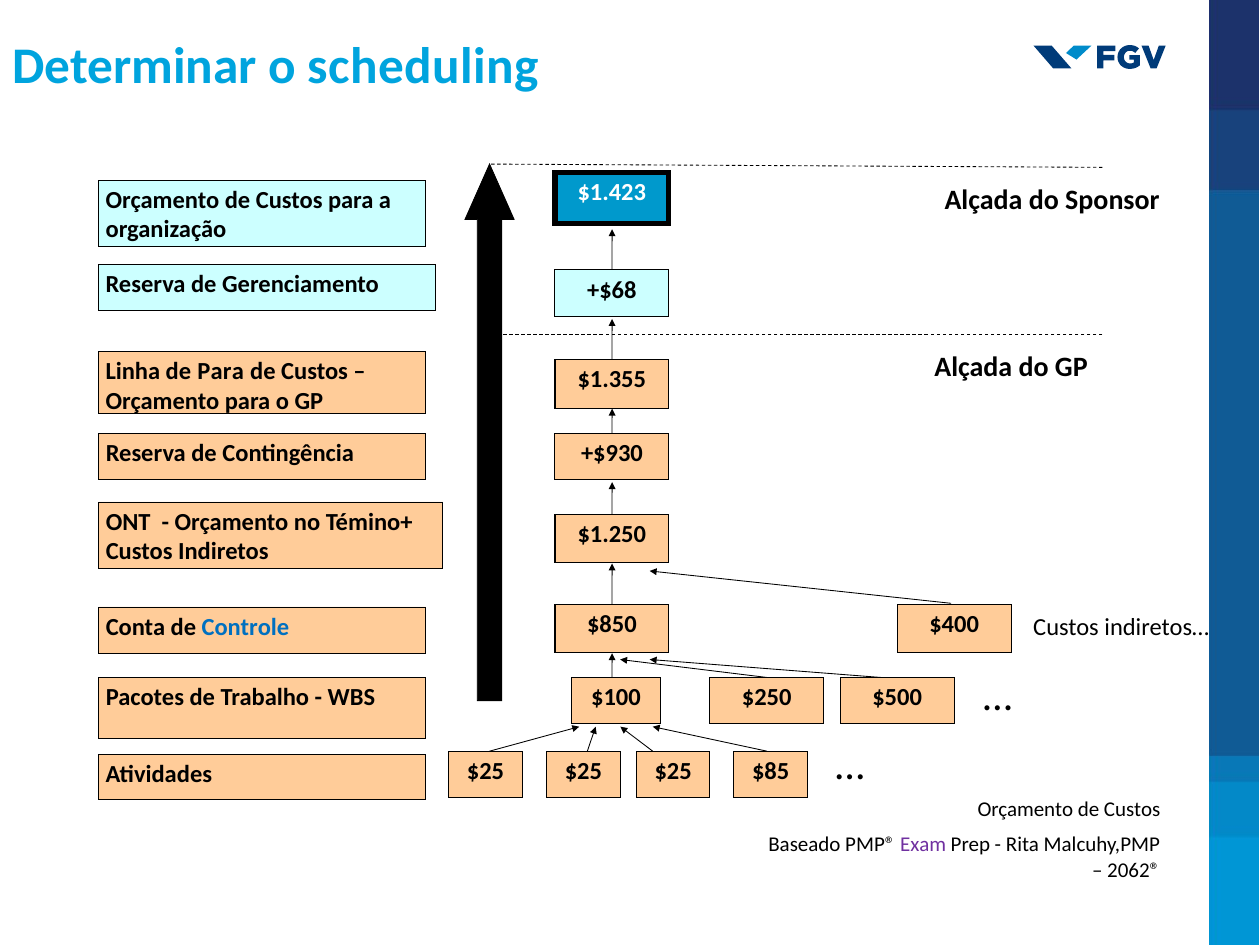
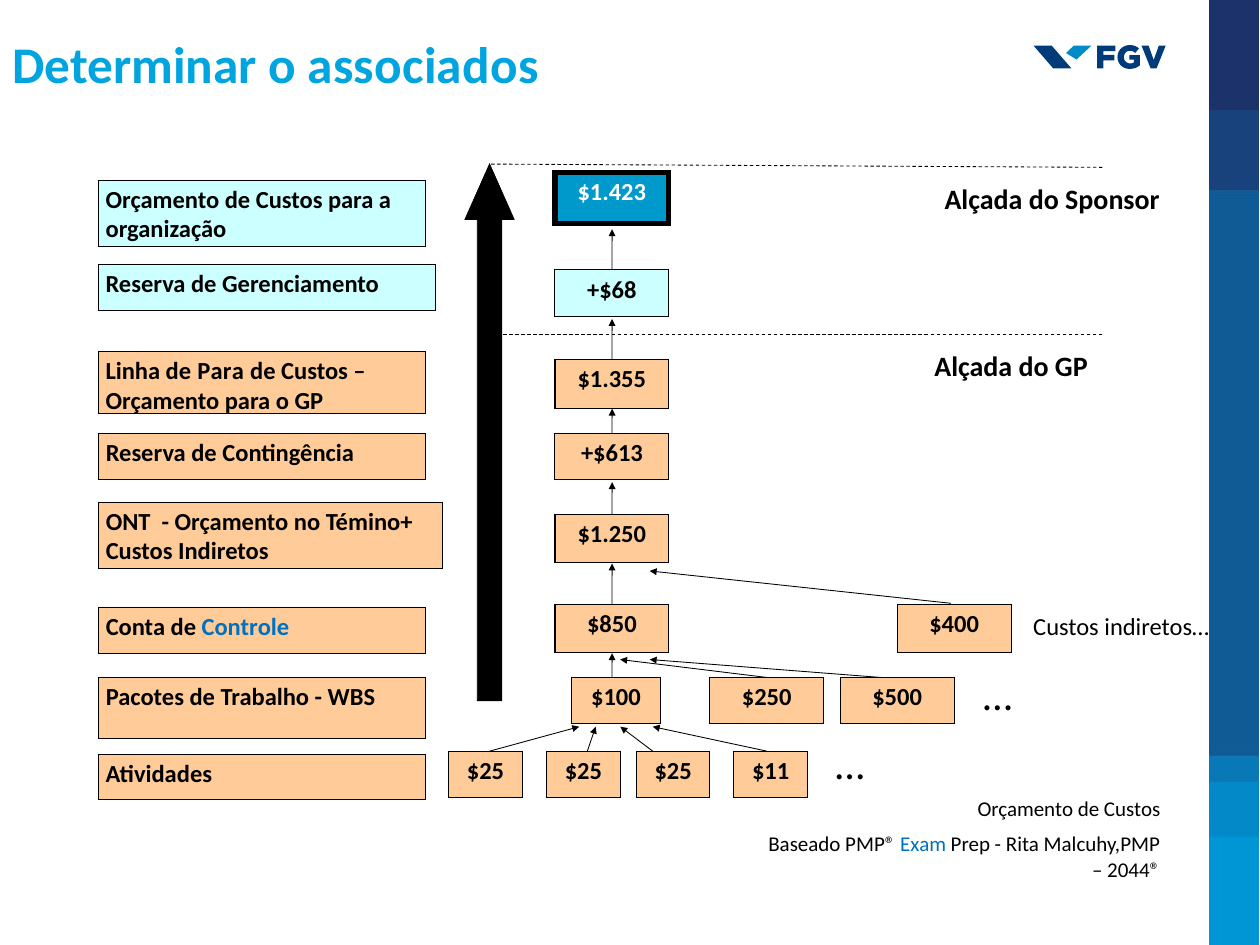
scheduling: scheduling -> associados (423, 67)
+$930: +$930 -> +$613 (612, 453)
$85: $85 -> $11 (771, 771)
Exam colour: purple -> blue (923, 845)
2062®: 2062® -> 2044® (1134, 870)
